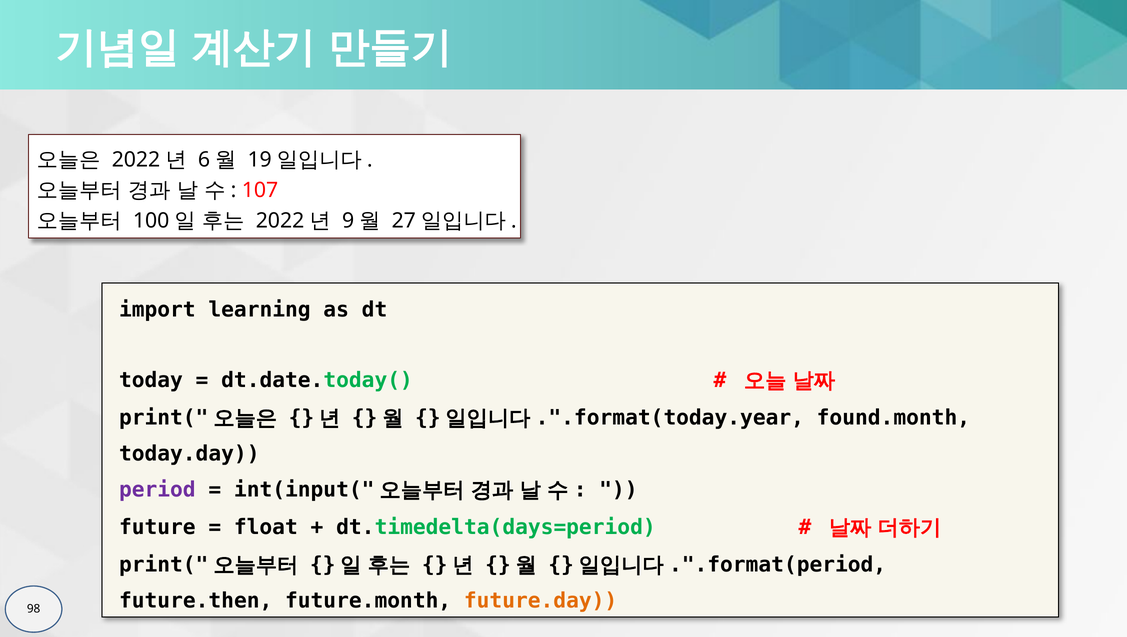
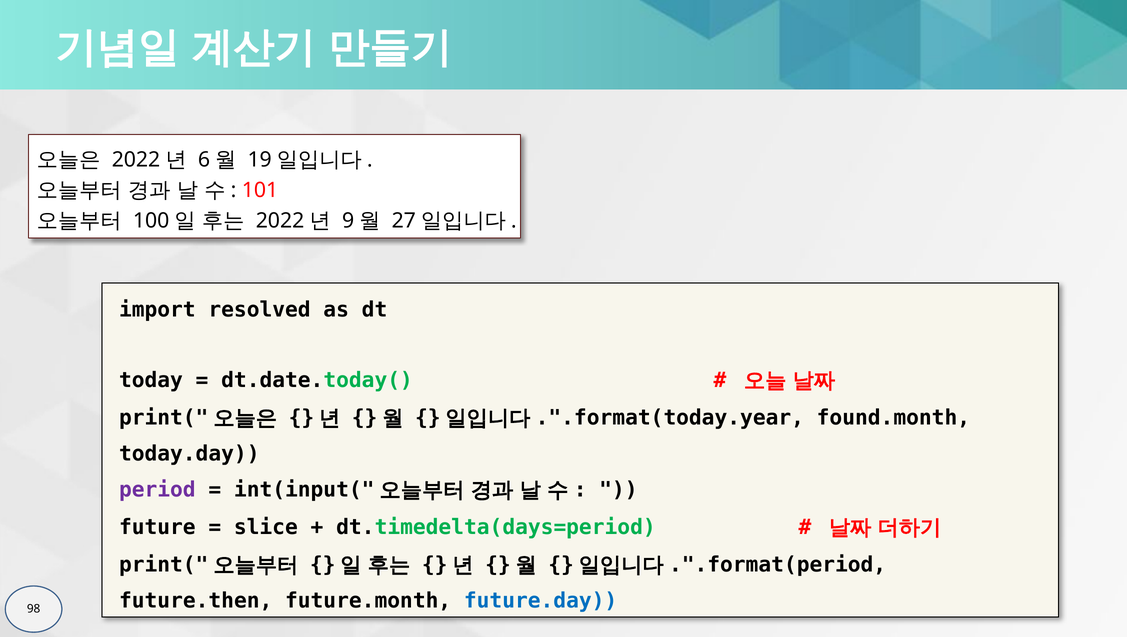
107: 107 -> 101 (260, 190)
learning: learning -> resolved (260, 310)
float: float -> slice (266, 527)
future.day colour: orange -> blue (541, 601)
